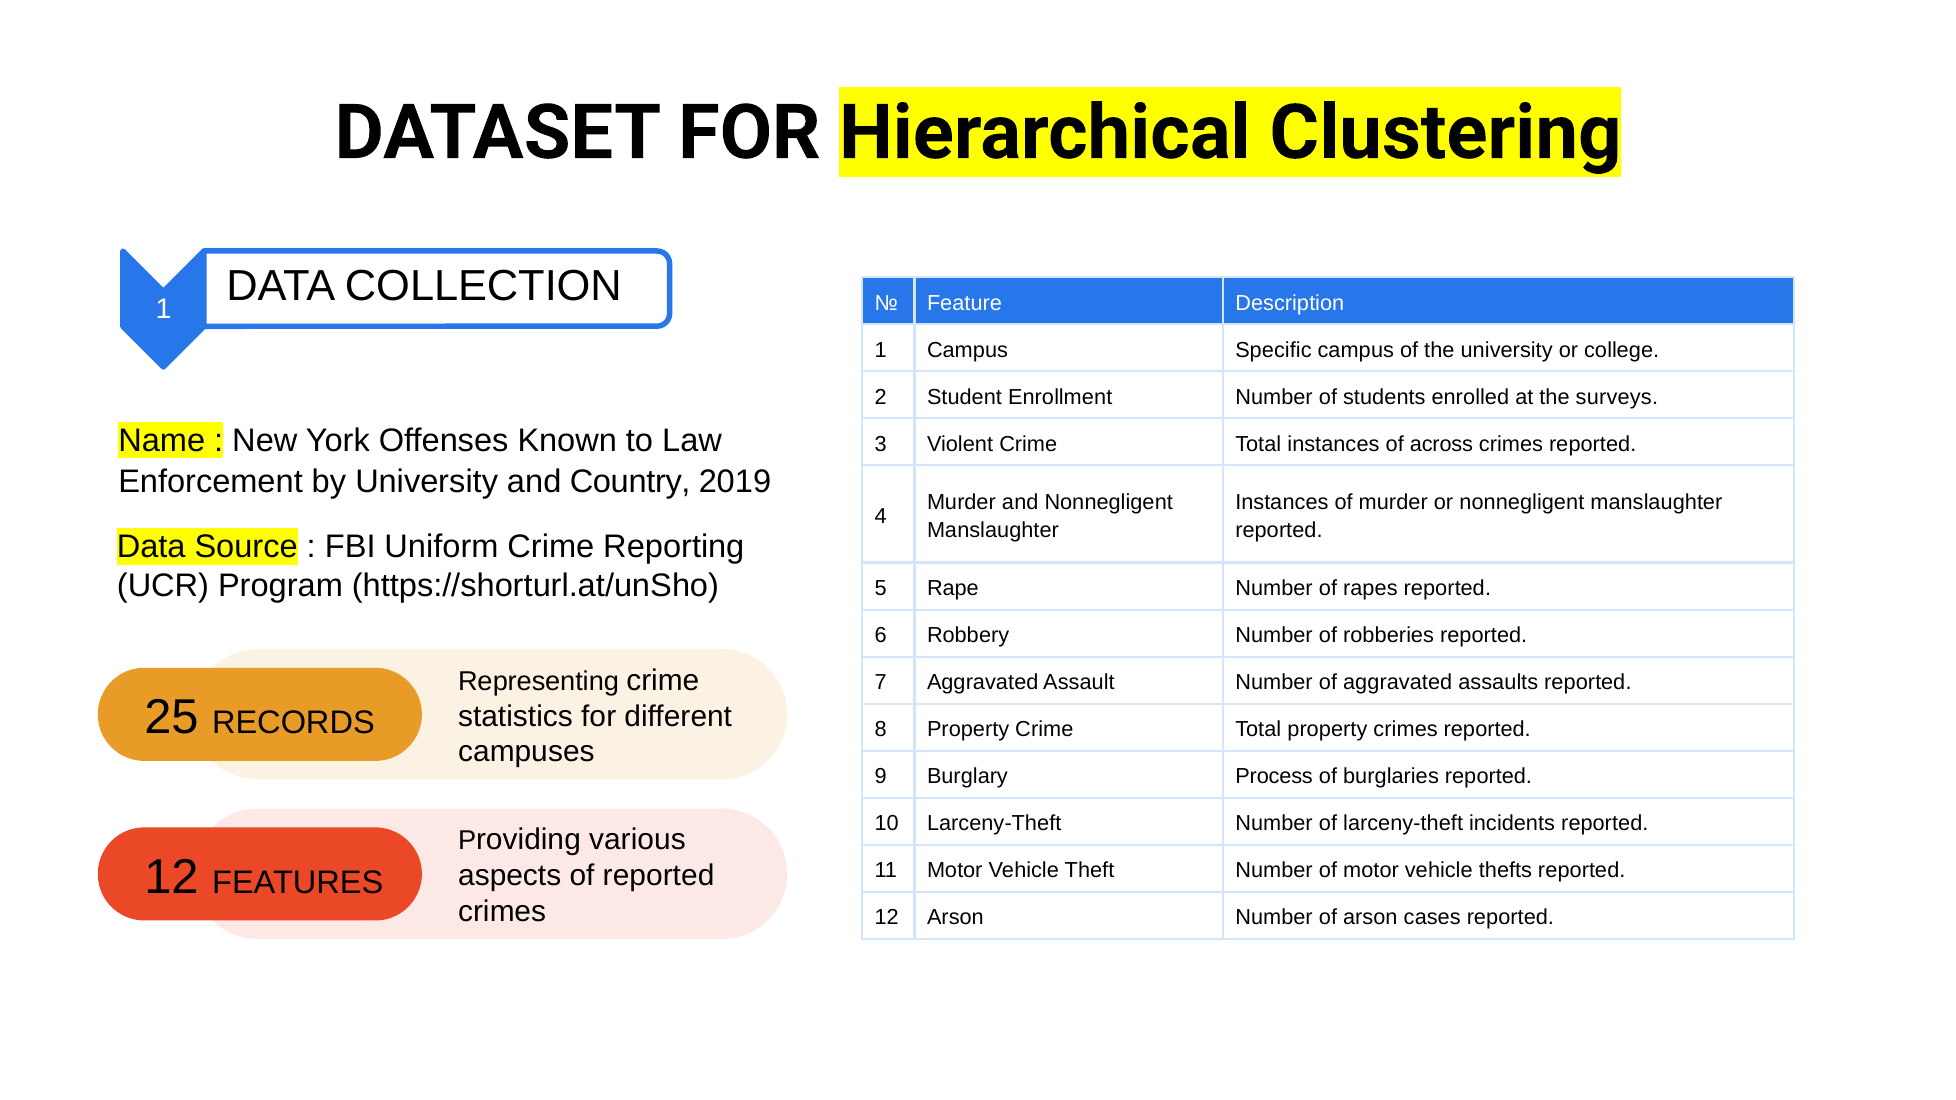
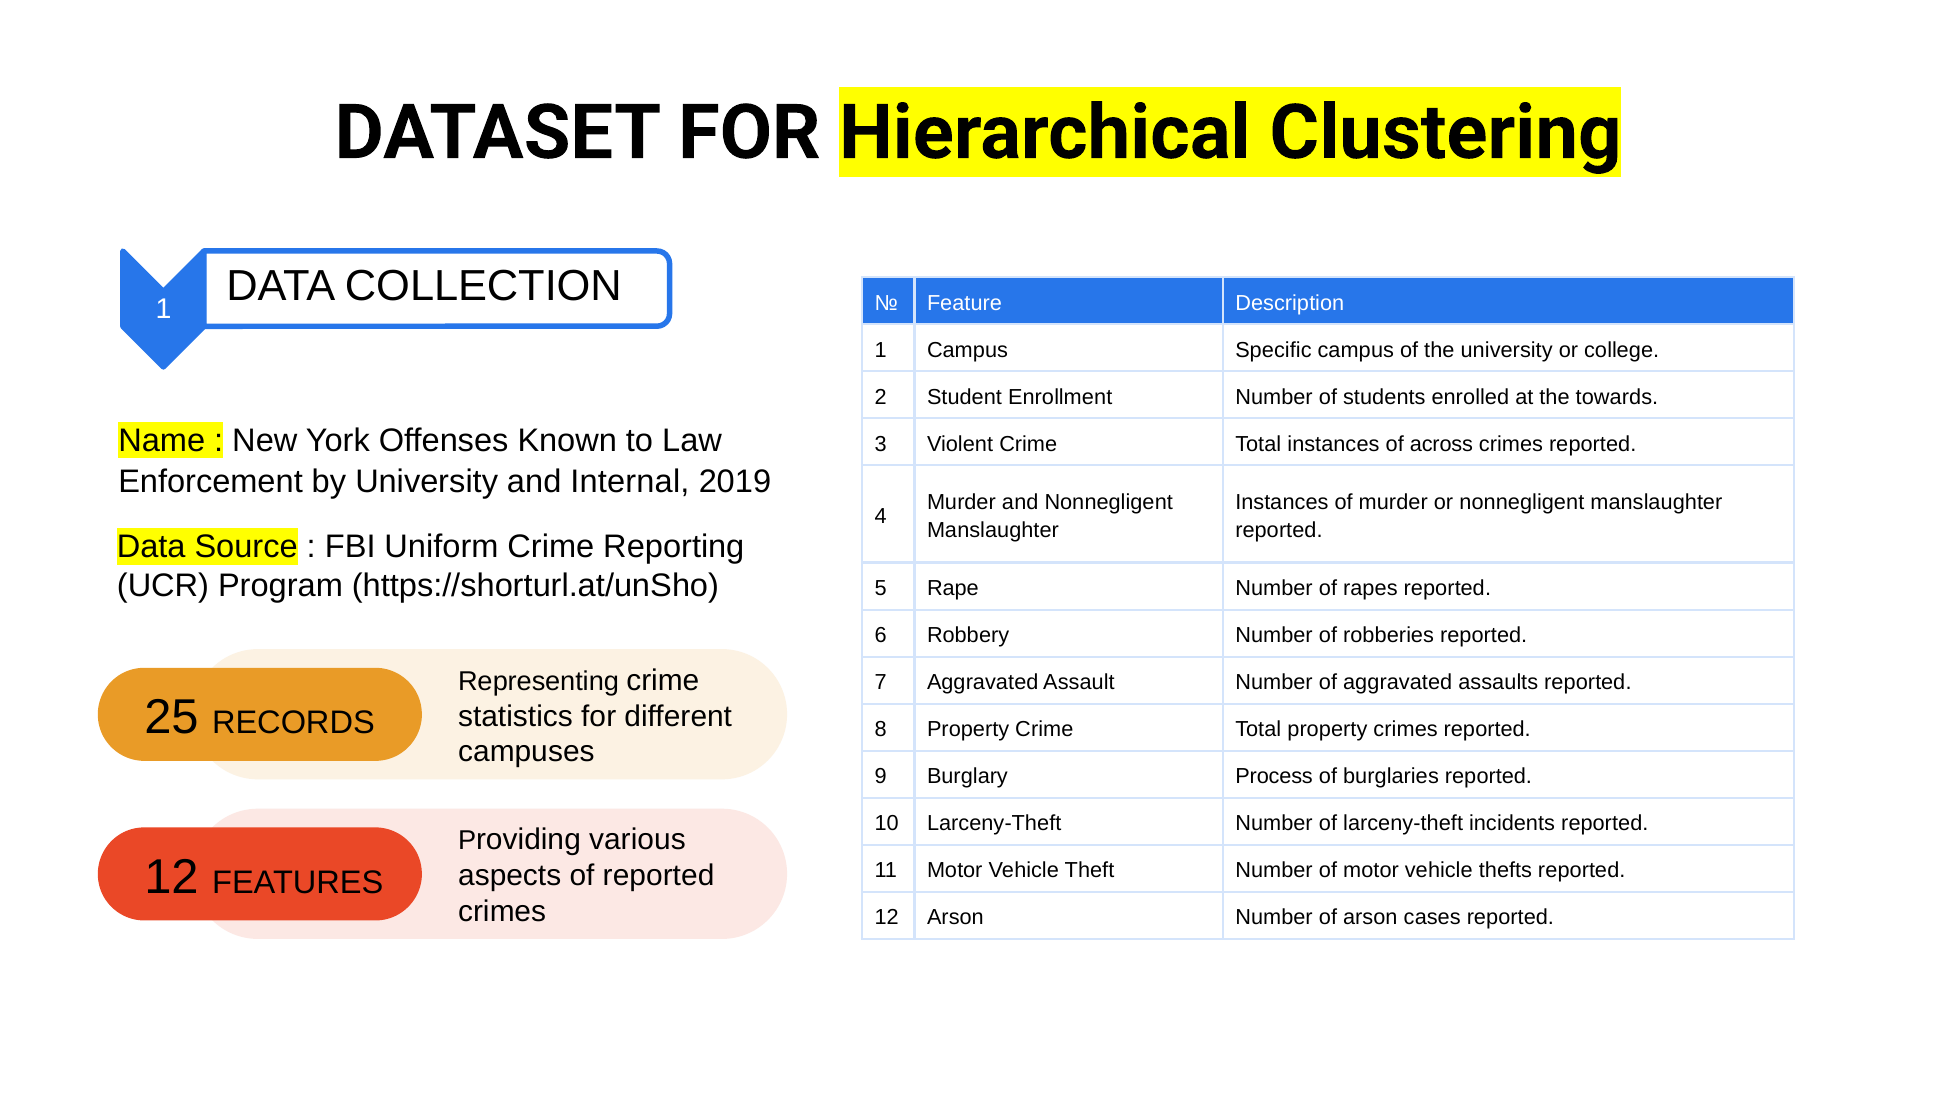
surveys: surveys -> towards (1617, 397)
Country: Country -> Internal (630, 482)
